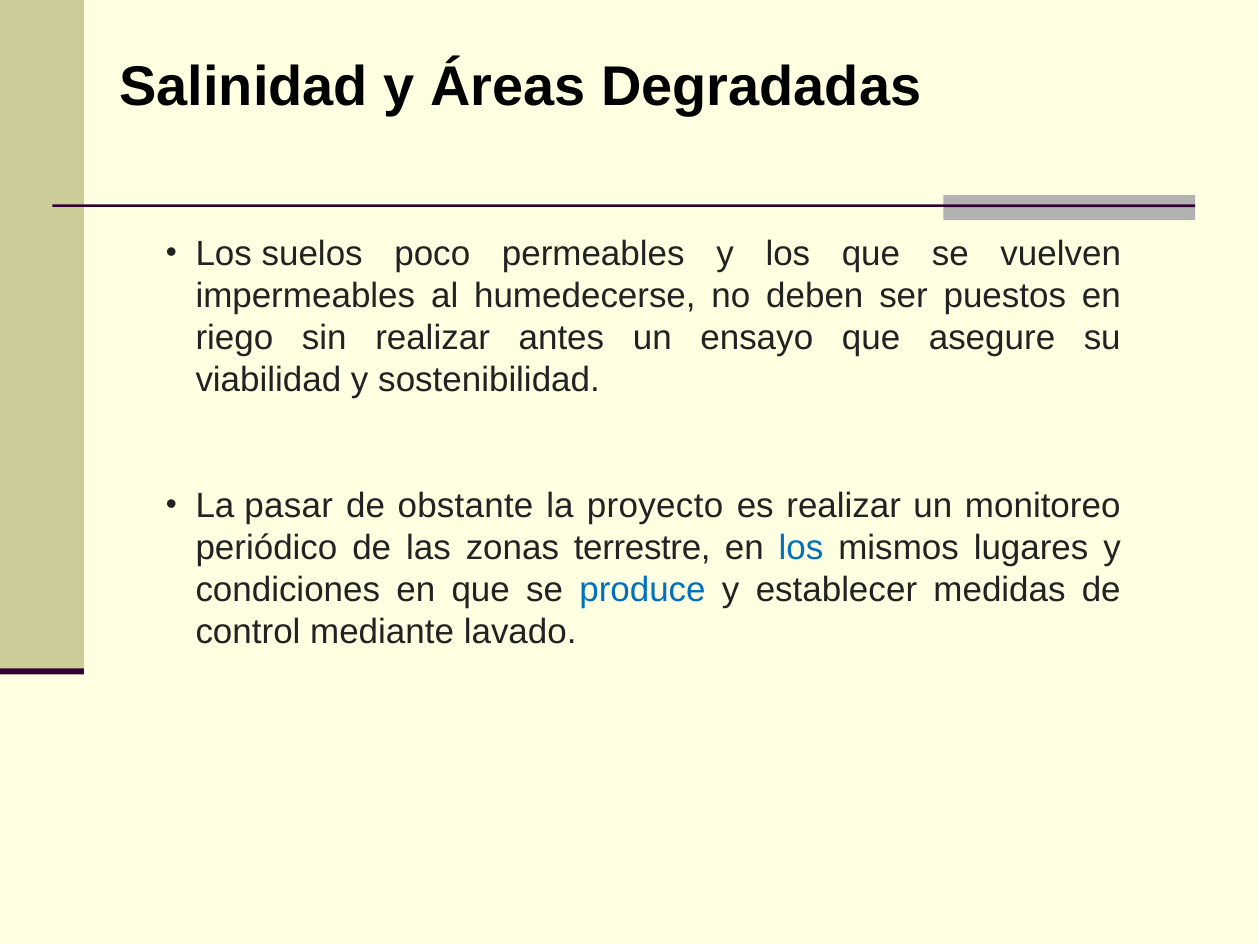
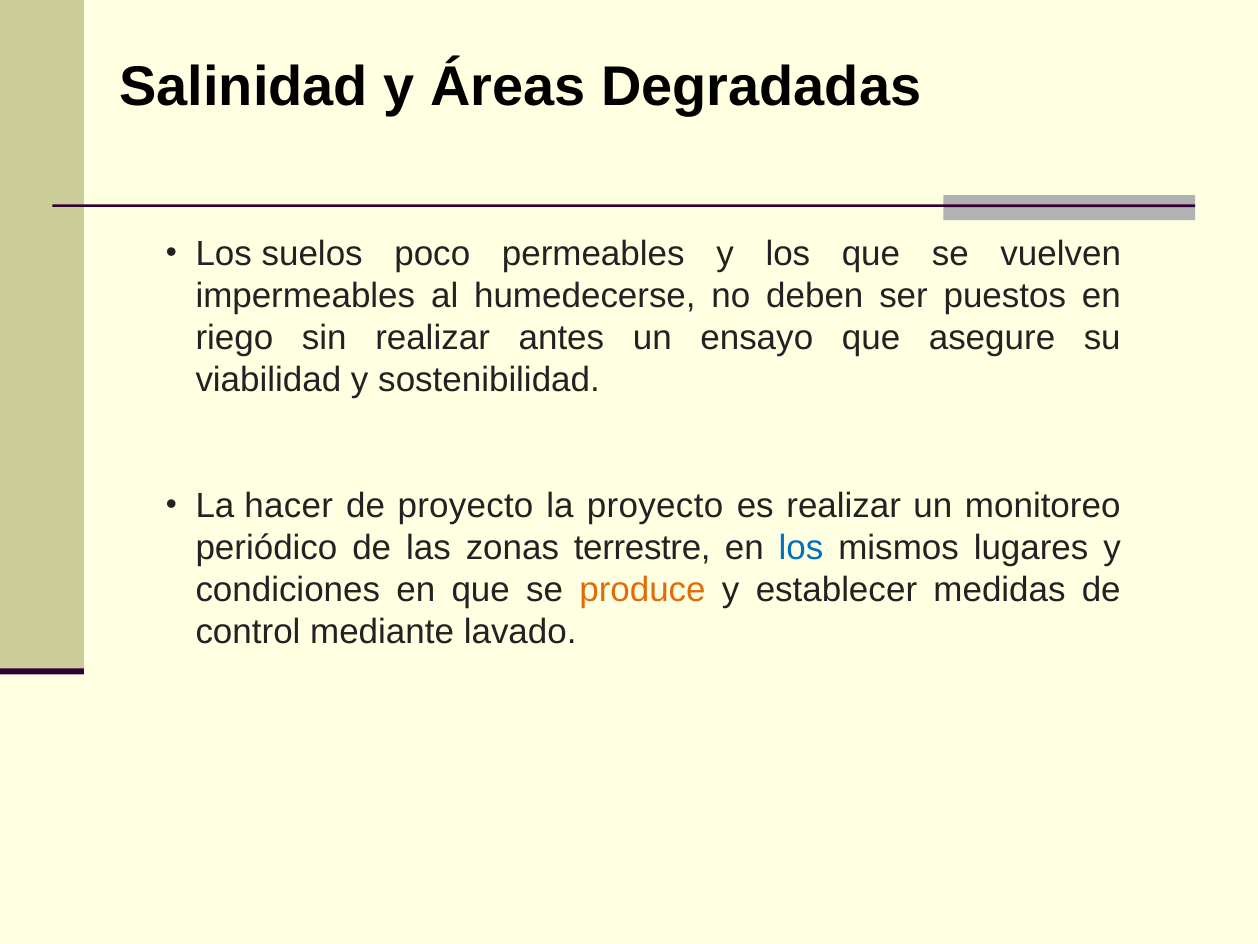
pasar: pasar -> hacer (289, 506)
de obstante: obstante -> proyecto (466, 506)
produce colour: blue -> orange (642, 589)
